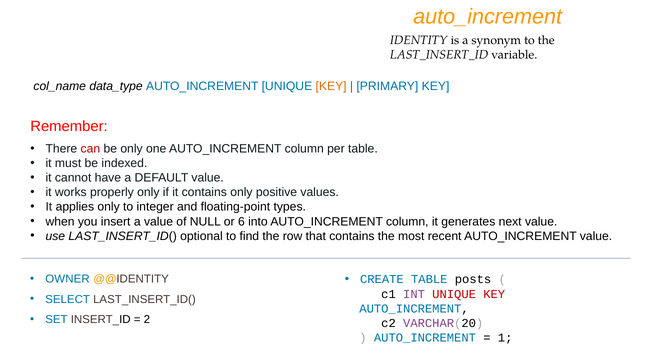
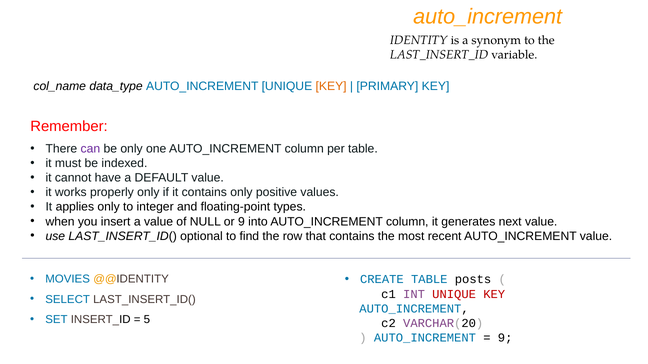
can colour: red -> purple (90, 149)
or 6: 6 -> 9 (241, 222)
OWNER: OWNER -> MOVIES (68, 279)
2: 2 -> 5 (147, 320)
1: 1 -> 9 (505, 338)
